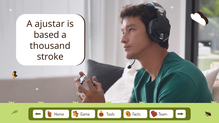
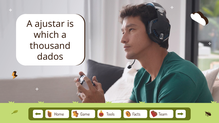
based: based -> which (46, 35)
stroke: stroke -> dados (50, 57)
